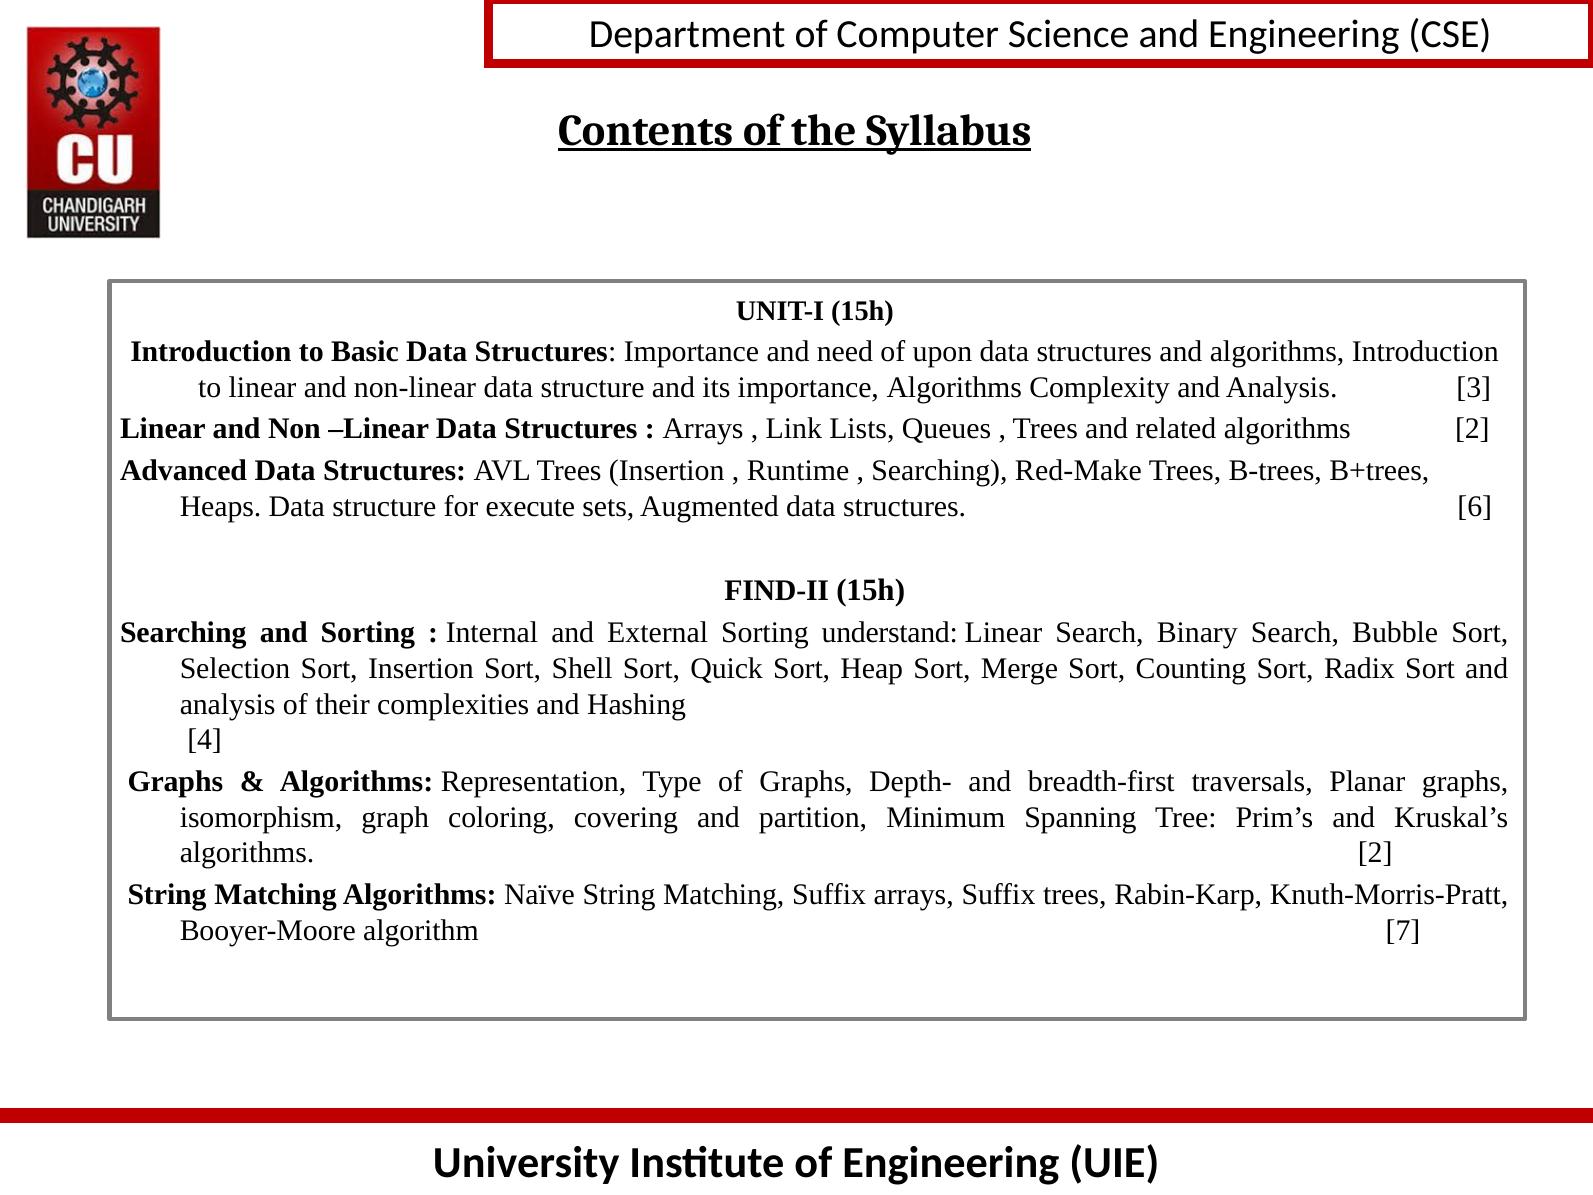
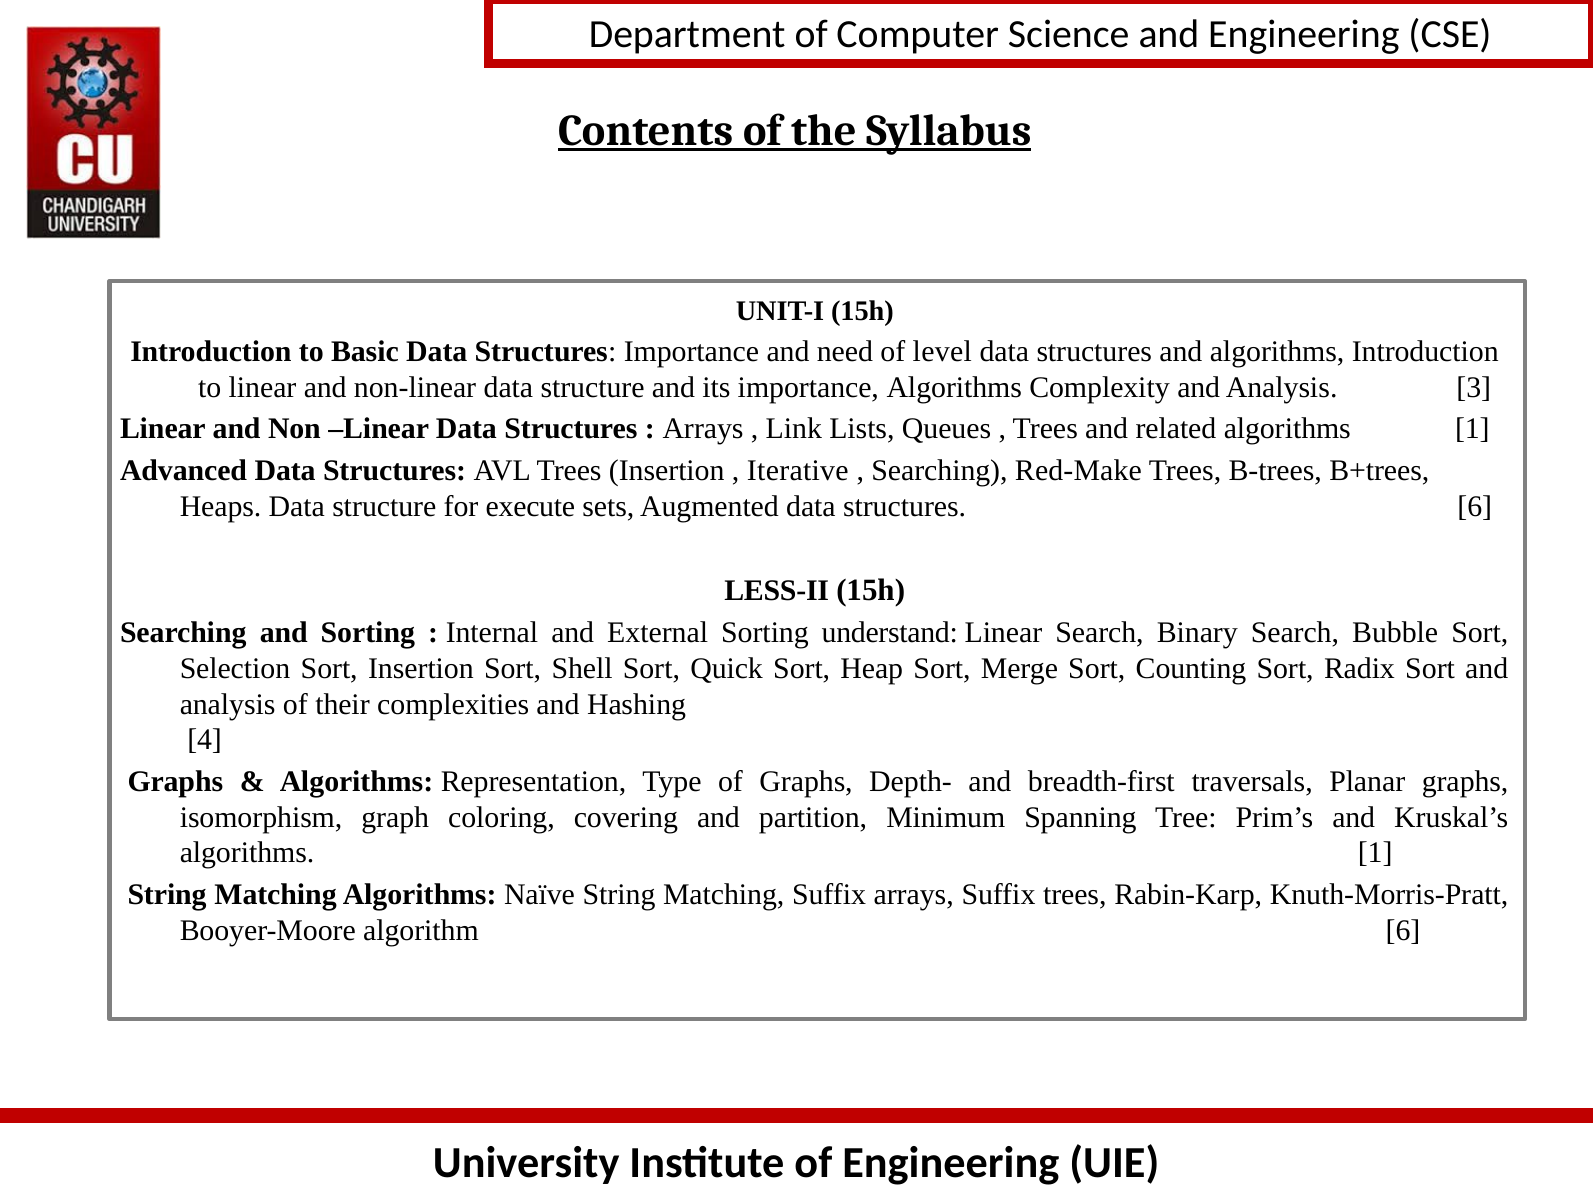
upon: upon -> level (942, 351)
related algorithms 2: 2 -> 1 (1472, 429)
Runtime: Runtime -> Iterative (798, 470)
FIND-II: FIND-II -> LESS-II (777, 591)
2: 2 -> 1 (1375, 853)
algorithm 7: 7 -> 6 (1403, 930)
